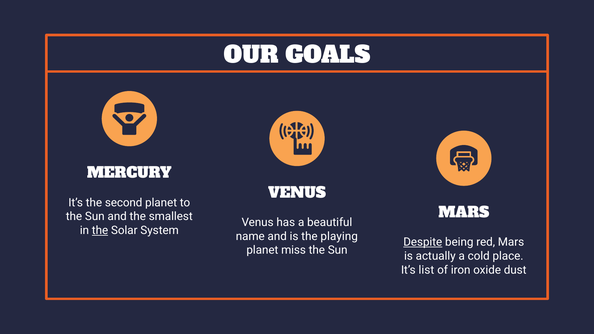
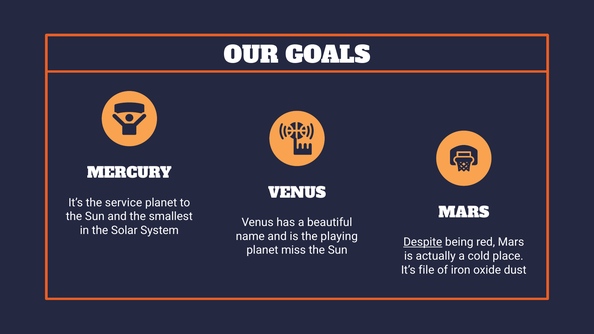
second: second -> service (124, 203)
the underline: present -> none (100, 230)
list: list -> file (426, 270)
